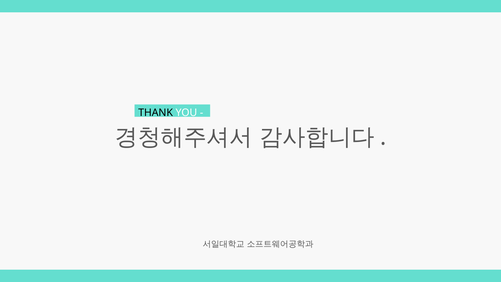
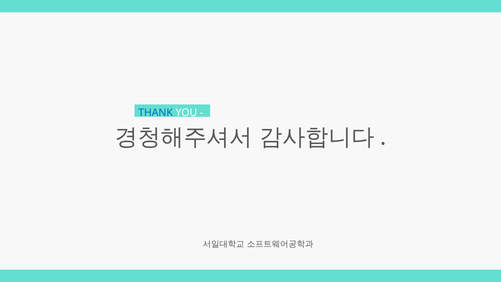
THANK colour: black -> blue (156, 113)
